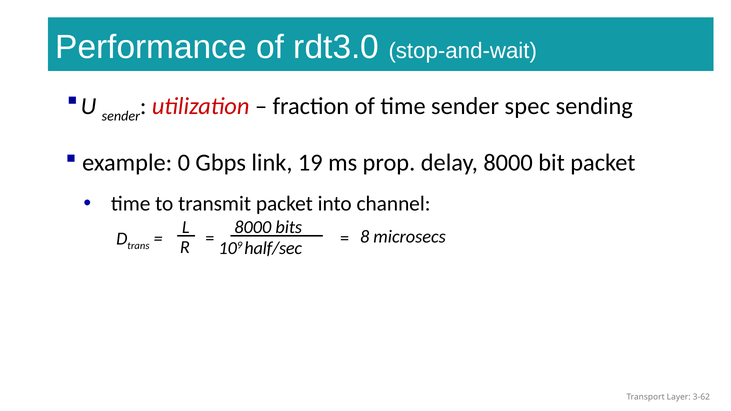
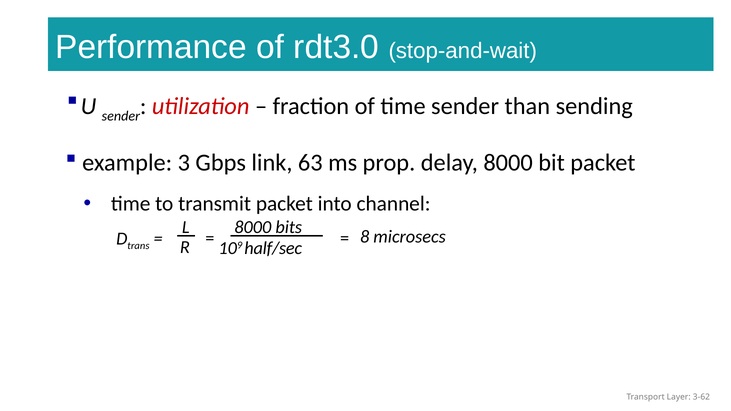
spec: spec -> than (527, 106)
0: 0 -> 3 (184, 163)
19: 19 -> 63 (310, 163)
